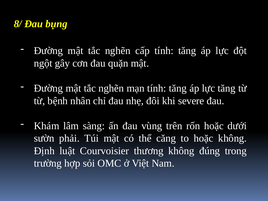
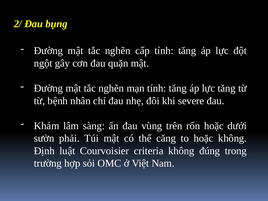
8/: 8/ -> 2/ (18, 24)
thương: thương -> criteria (149, 151)
